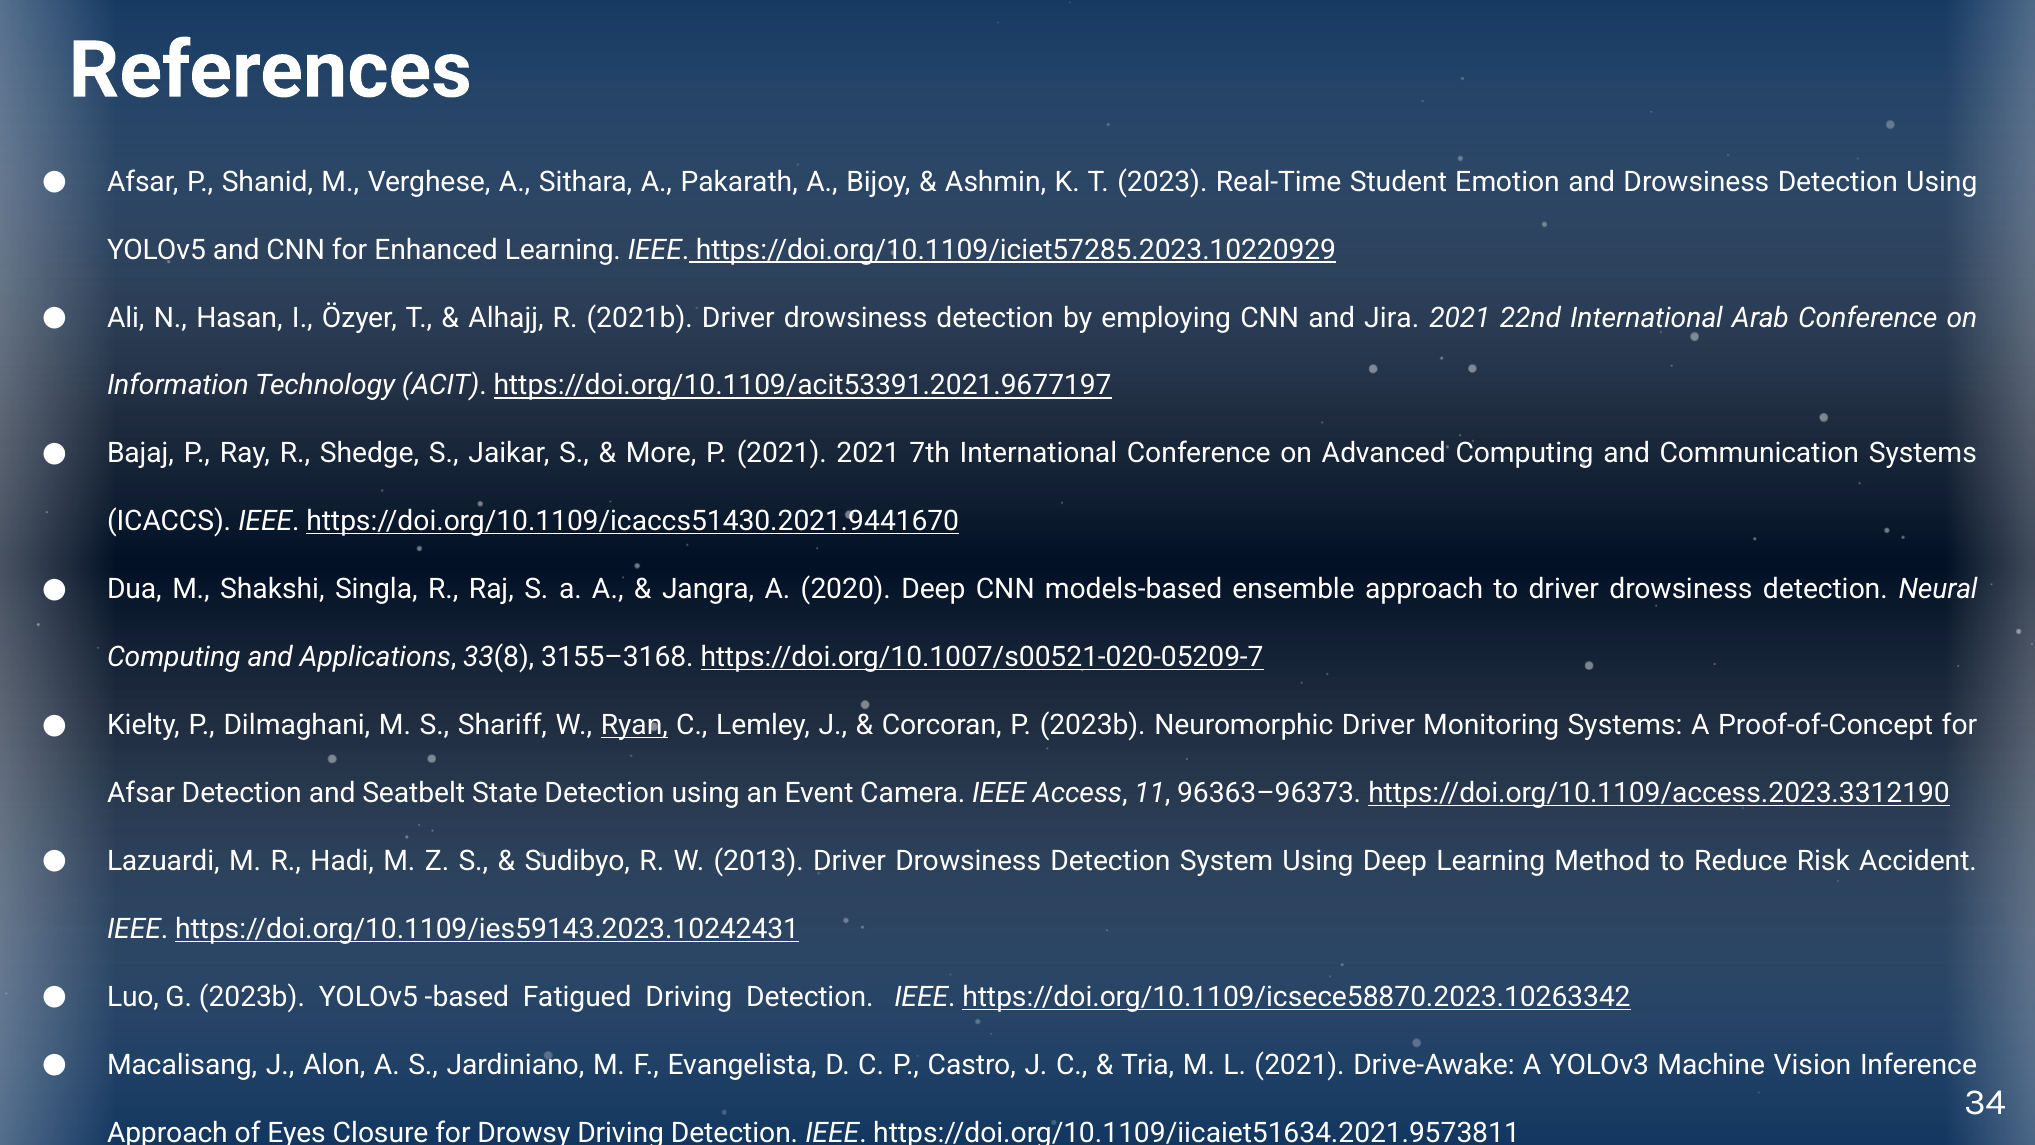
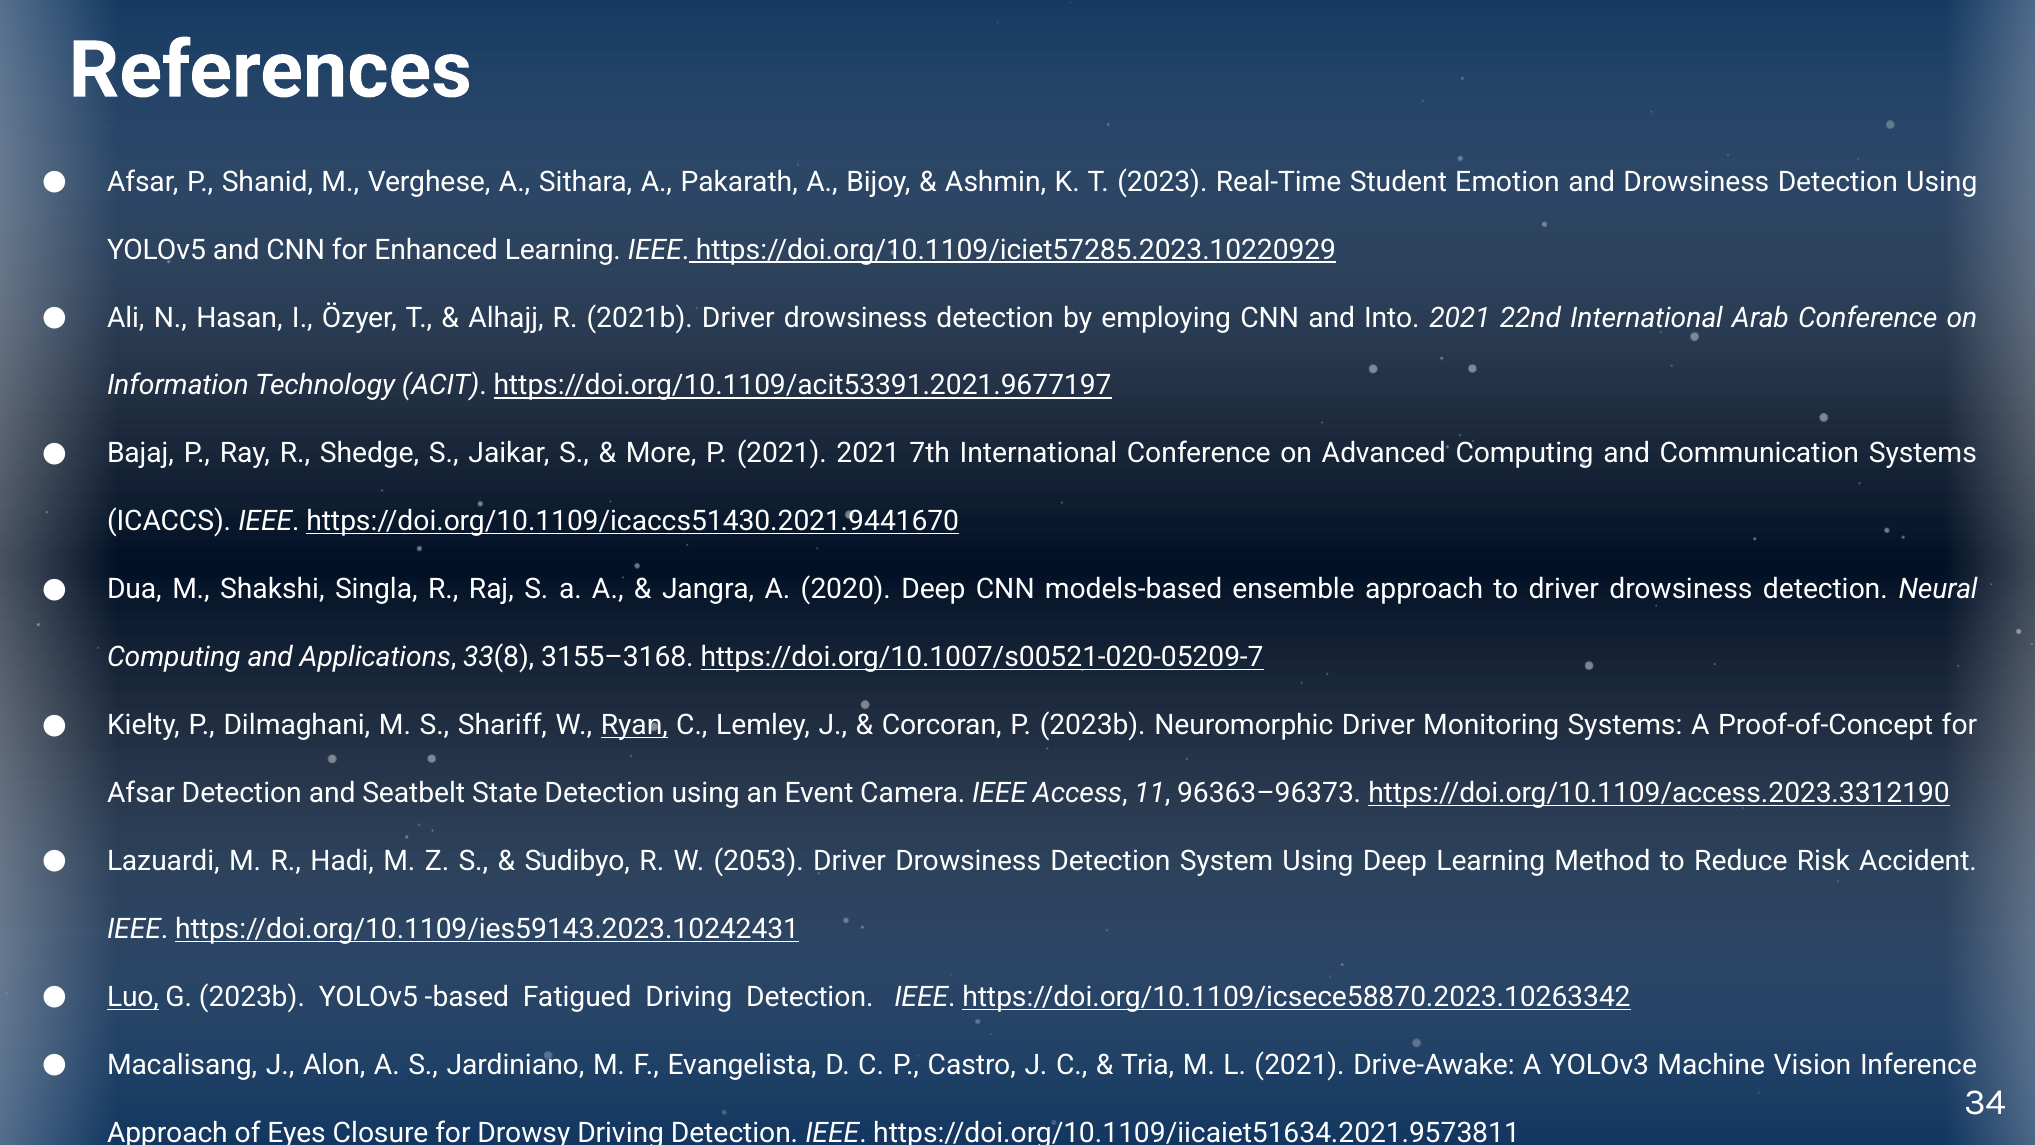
Jira: Jira -> Into (1392, 318)
2013: 2013 -> 2053 (759, 861)
Luo underline: none -> present (133, 997)
